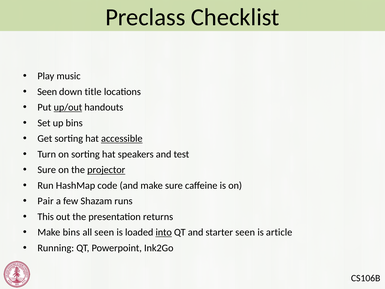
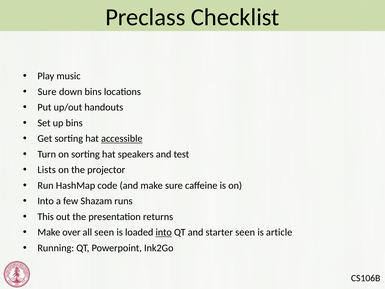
Seen: Seen -> Sure (47, 92)
down title: title -> bins (93, 92)
up/out underline: present -> none (68, 107)
Sure: Sure -> Lists (47, 170)
projector underline: present -> none (106, 170)
Pair: Pair -> Into (46, 201)
Make bins: bins -> over (71, 232)
